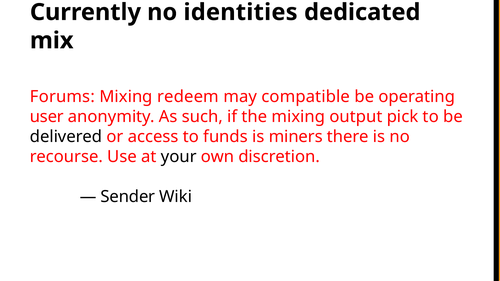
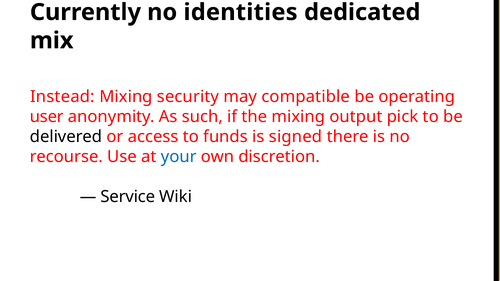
Forums: Forums -> Instead (62, 97)
redeem: redeem -> security (188, 97)
miners: miners -> signed (296, 137)
your colour: black -> blue (179, 157)
Sender: Sender -> Service (128, 197)
